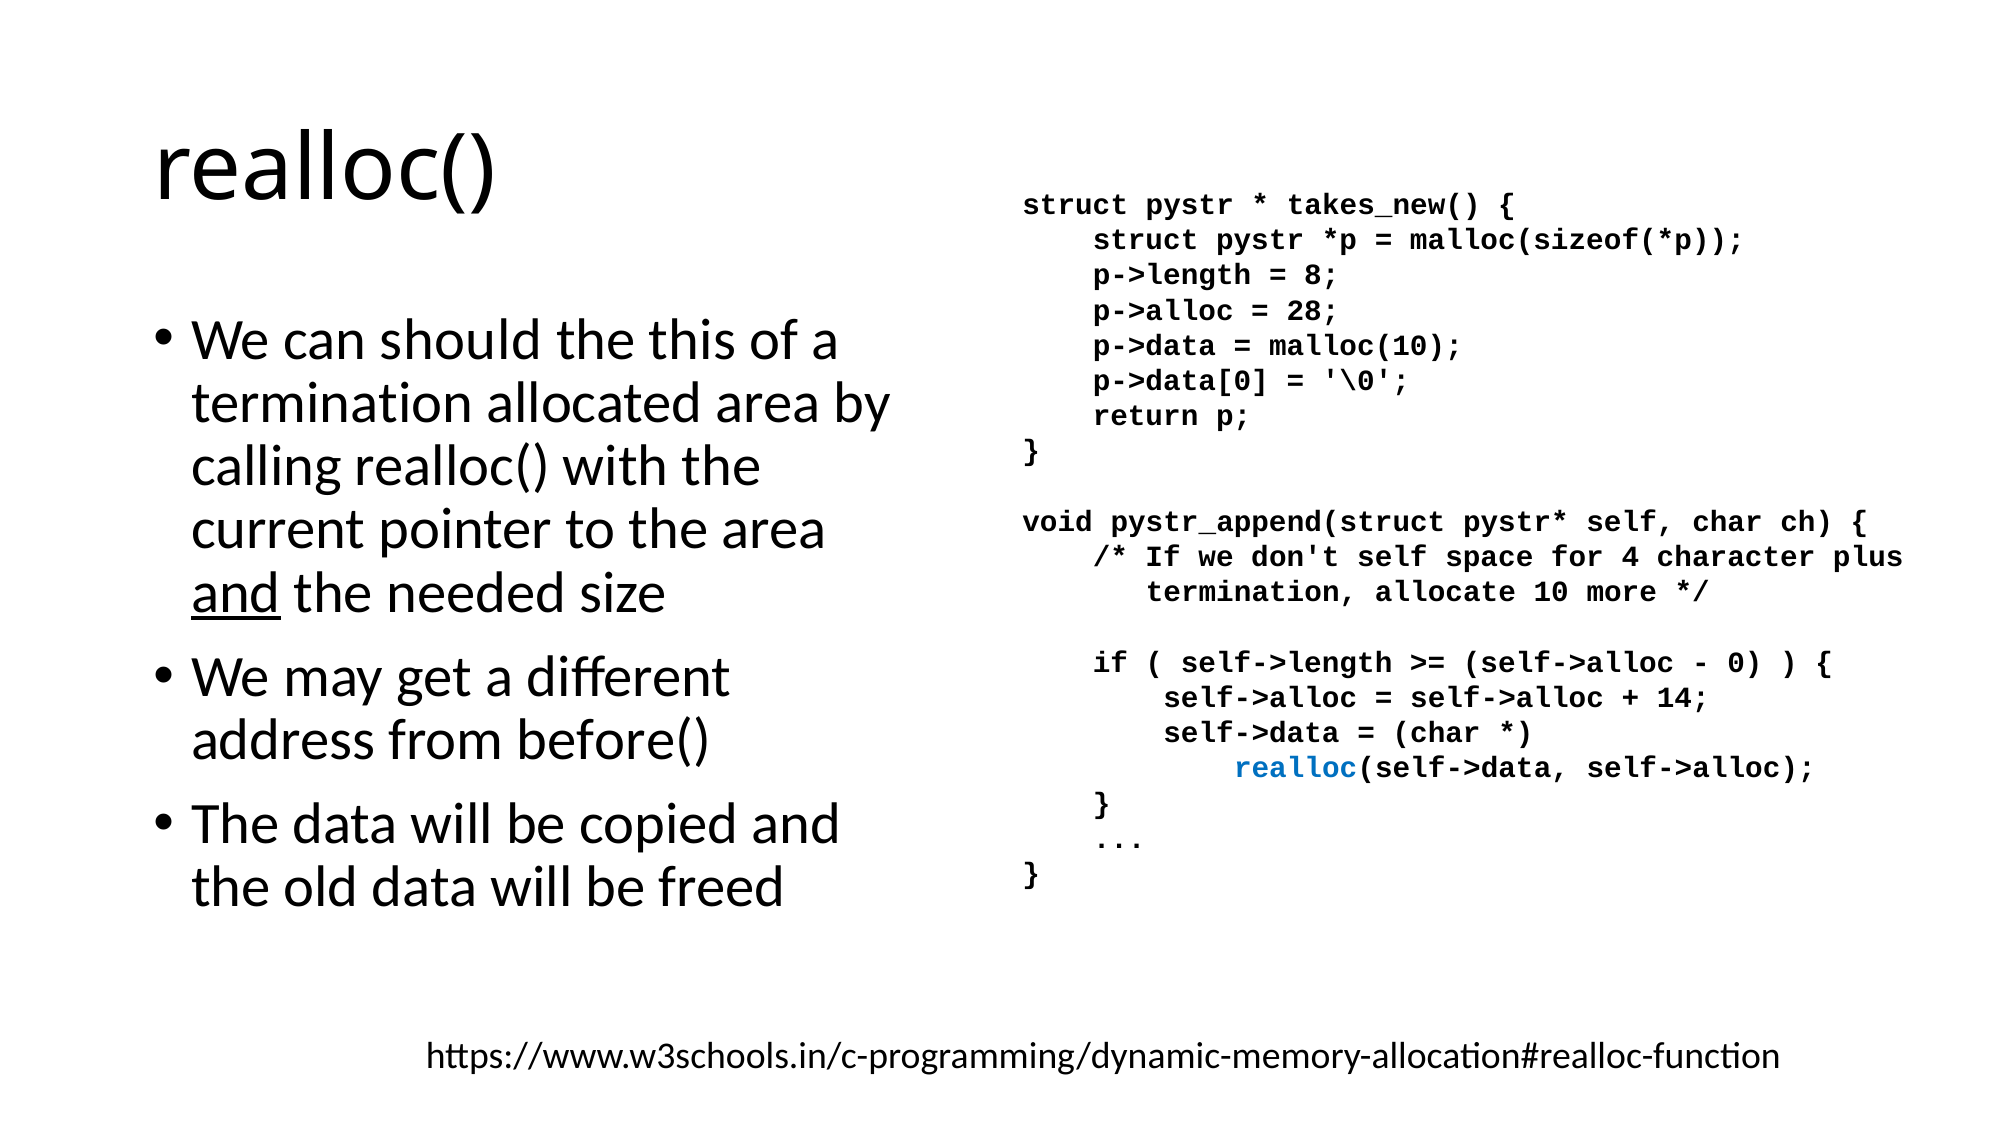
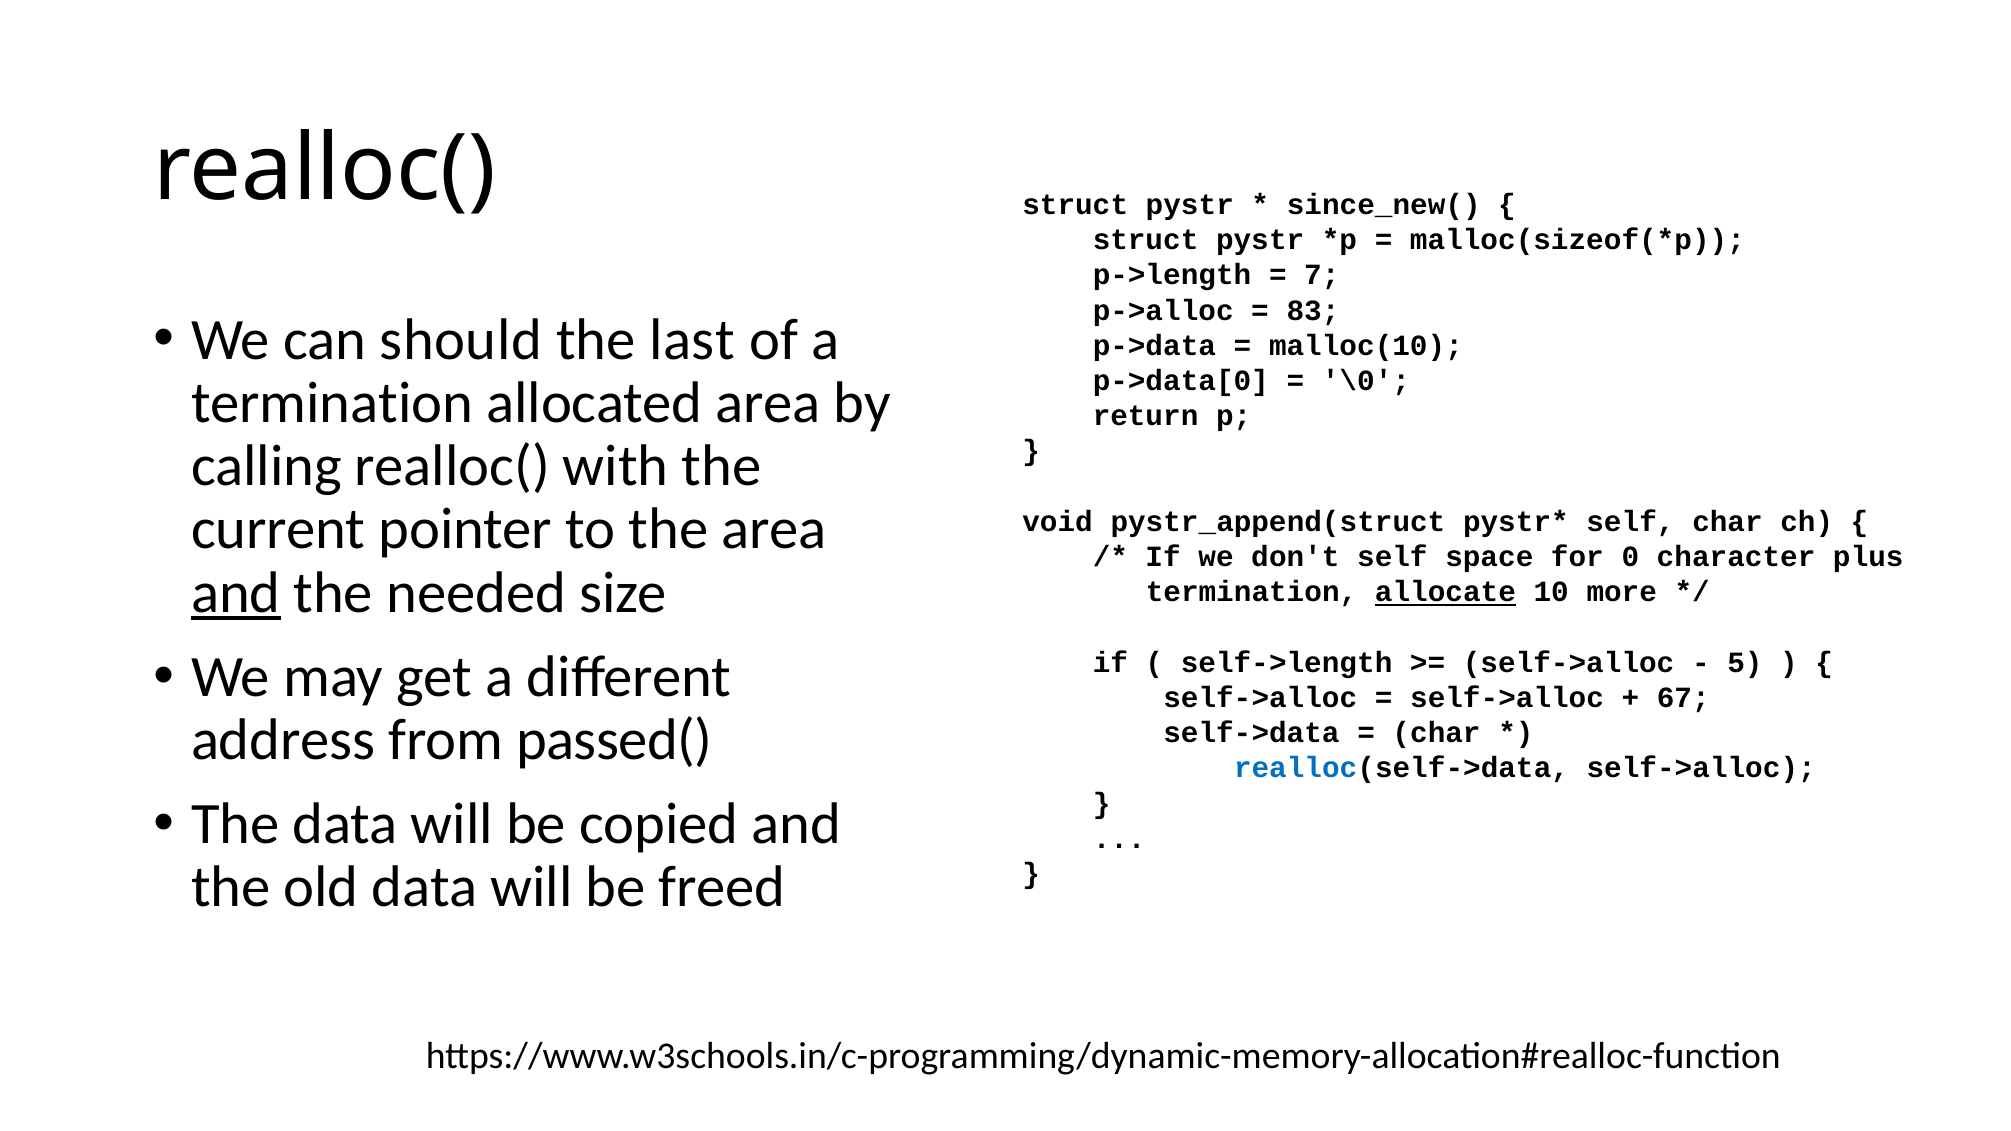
takes_new(: takes_new( -> since_new( (1384, 205)
8: 8 -> 7 (1322, 275)
28: 28 -> 83 (1313, 310)
this: this -> last (692, 340)
4: 4 -> 0 (1630, 557)
allocate underline: none -> present (1445, 592)
0: 0 -> 5 (1745, 663)
14: 14 -> 67 (1683, 698)
before(: before( -> passed( (614, 740)
